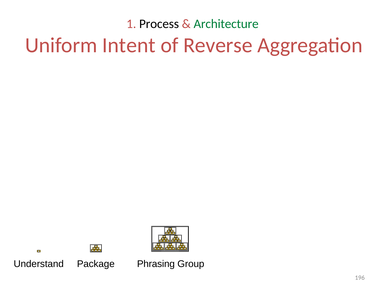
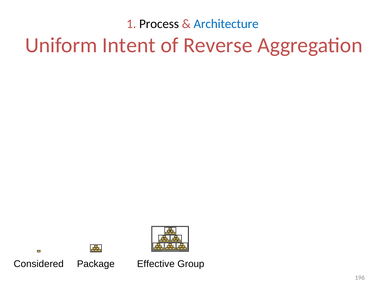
Architecture colour: green -> blue (226, 24)
Understand: Understand -> Considered (39, 264)
Phrasing: Phrasing -> Effective (156, 264)
